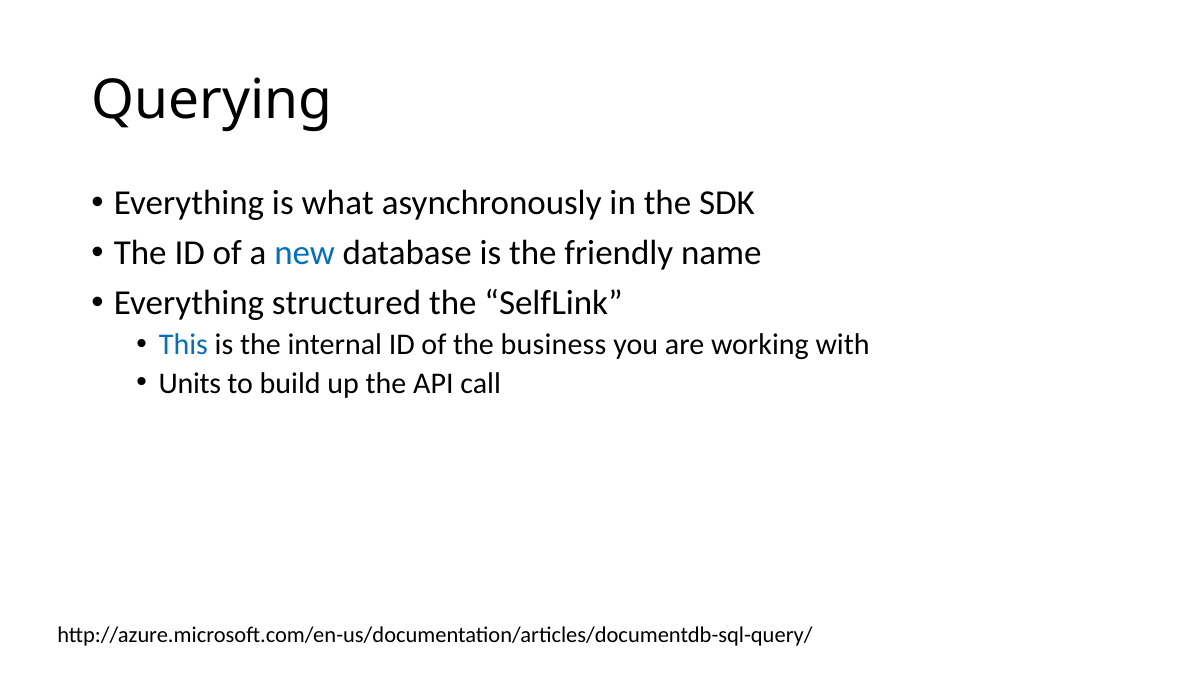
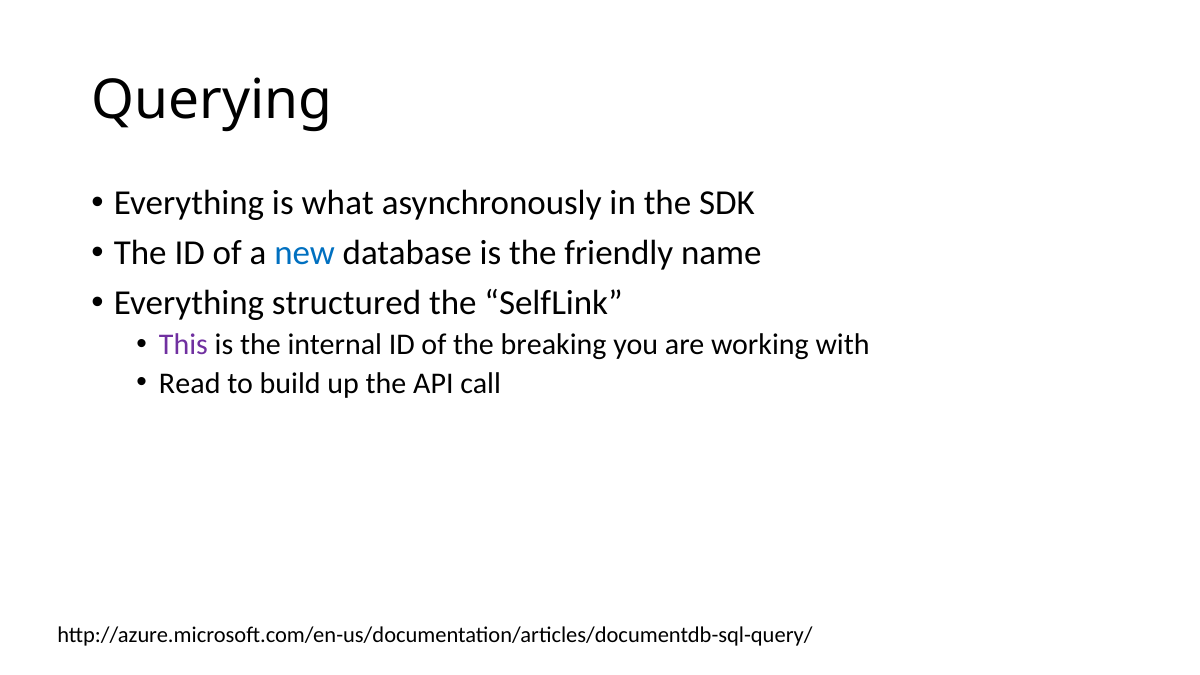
This colour: blue -> purple (183, 345)
business: business -> breaking (554, 345)
Units: Units -> Read (190, 383)
